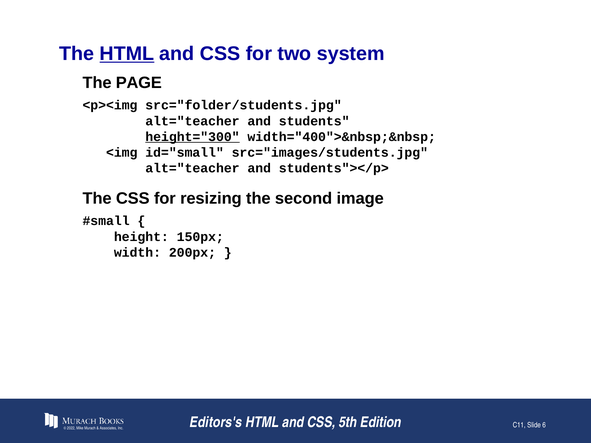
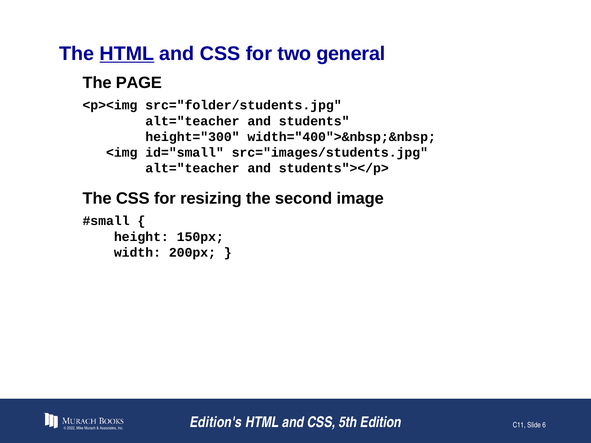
system: system -> general (351, 54)
height="300 underline: present -> none (192, 137)
Editors's: Editors's -> Edition's (216, 423)
